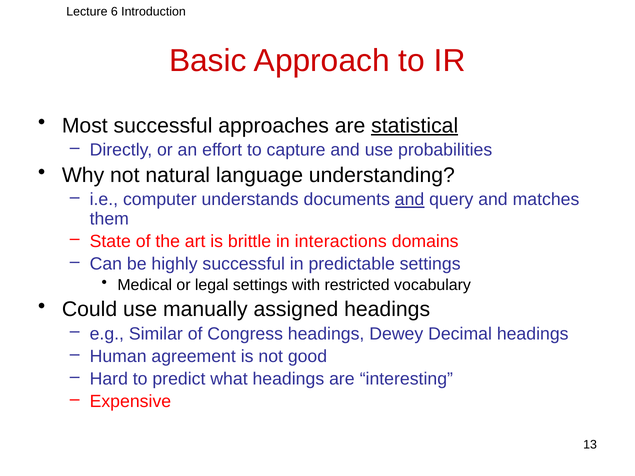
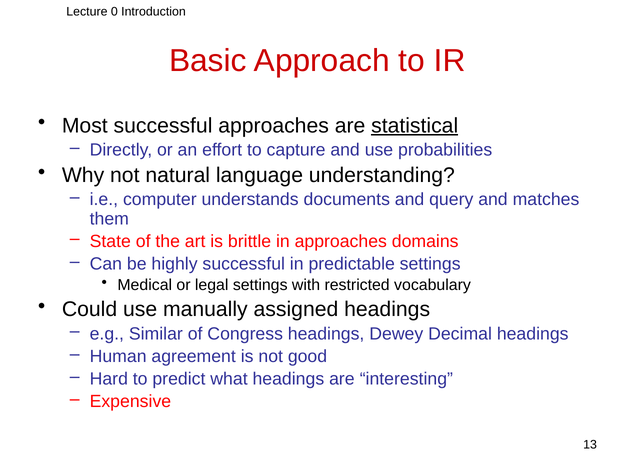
6: 6 -> 0 (114, 11)
and underline: present -> none (410, 200)
in interactions: interactions -> approaches (341, 241)
